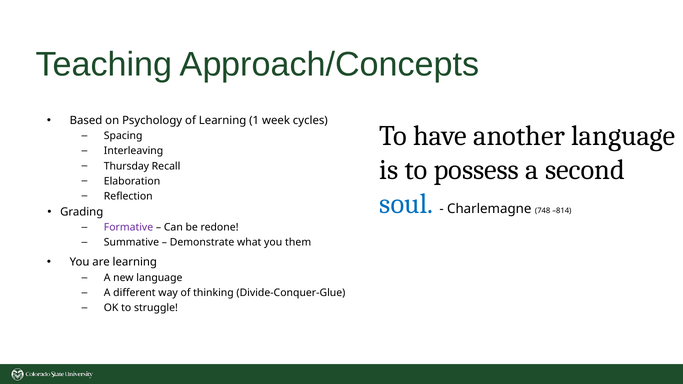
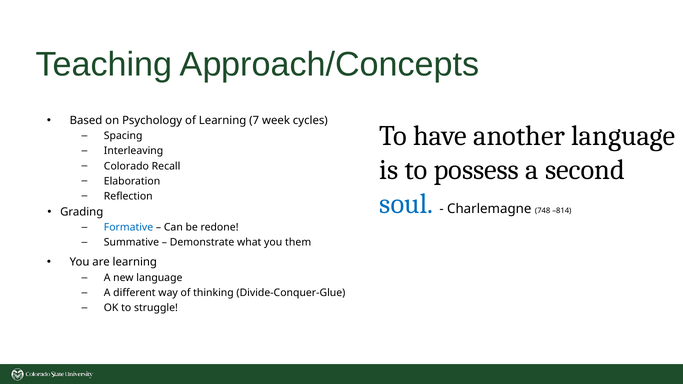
1: 1 -> 7 (254, 121)
Thursday: Thursday -> Colorado (126, 166)
Formative colour: purple -> blue (129, 228)
